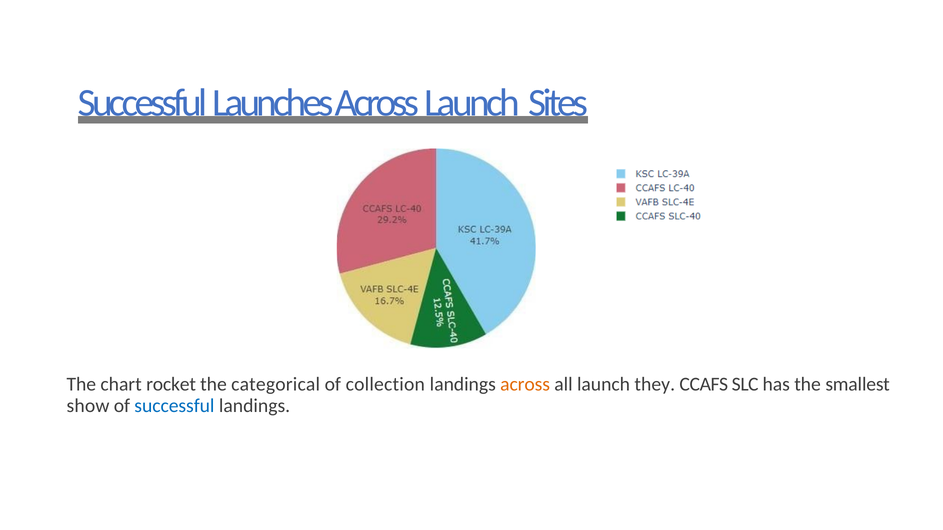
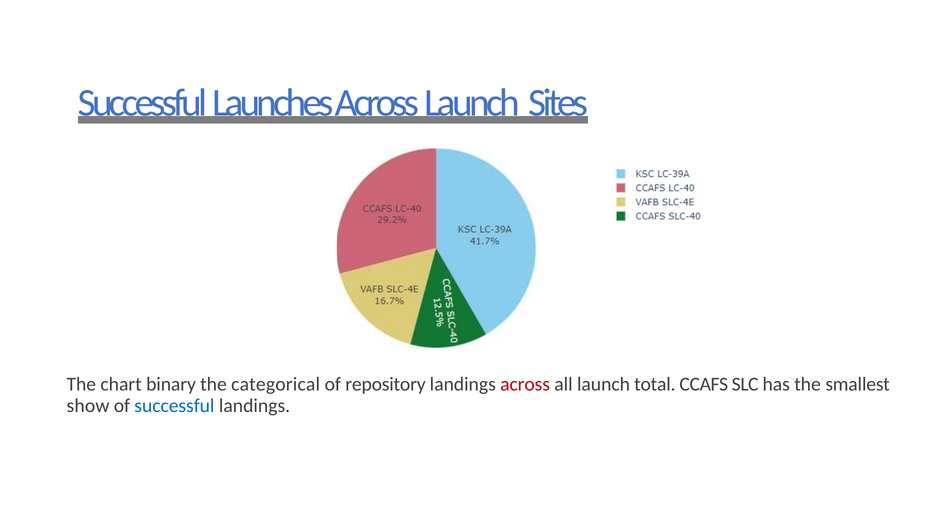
rocket: rocket -> binary (171, 385)
collection: collection -> repository (385, 385)
across colour: orange -> red (525, 385)
they: they -> total (655, 385)
